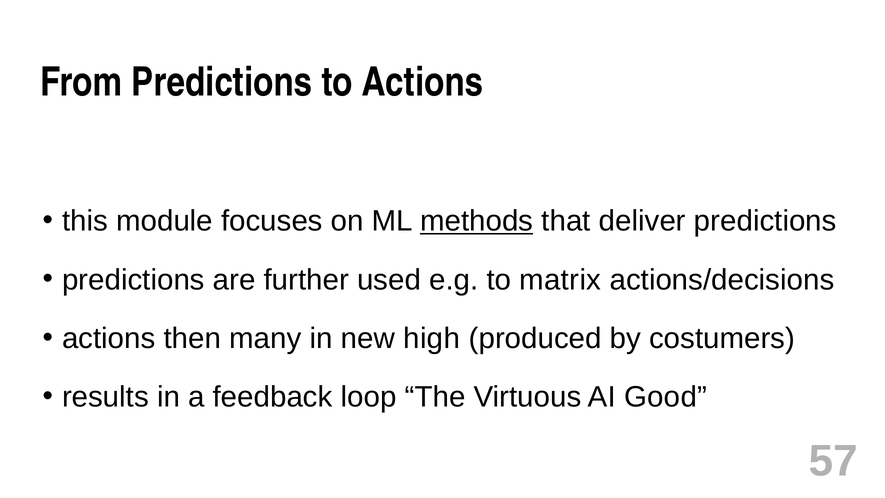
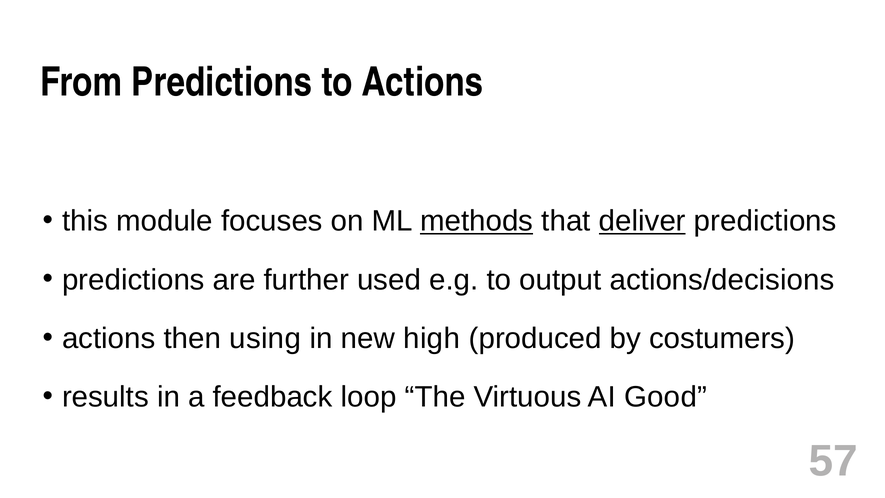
deliver underline: none -> present (642, 221)
matrix: matrix -> output (560, 280)
many: many -> using (265, 338)
